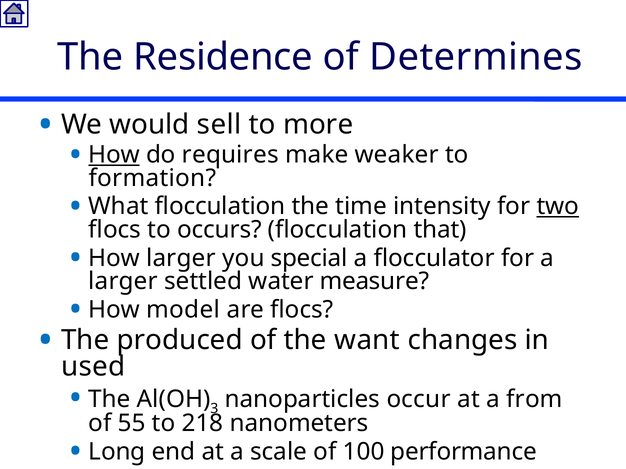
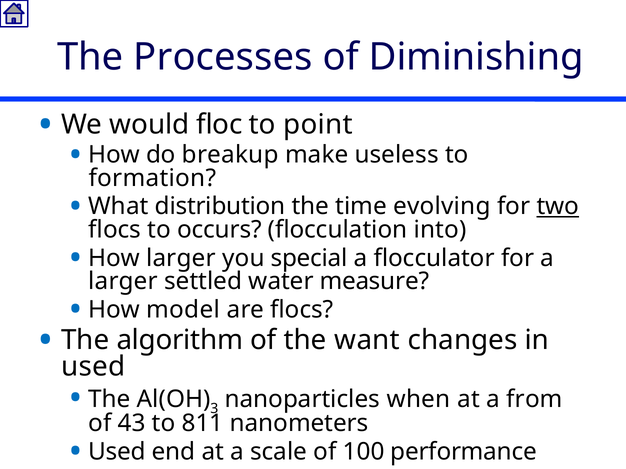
Residence: Residence -> Processes (223, 57)
Determines: Determines -> Diminishing (476, 57)
sell: sell -> floc (219, 125)
more: more -> point (318, 125)
How underline: present -> none (114, 155)
requires: requires -> breakup (230, 155)
weaker: weaker -> useless (397, 155)
What flocculation: flocculation -> distribution (220, 207)
intensity: intensity -> evolving (442, 207)
that: that -> into (440, 230)
produced: produced -> algorithm (180, 340)
occur: occur -> when (419, 400)
55: 55 -> 43 (132, 424)
218: 218 -> 811 (202, 424)
Long: Long -> Used (117, 452)
